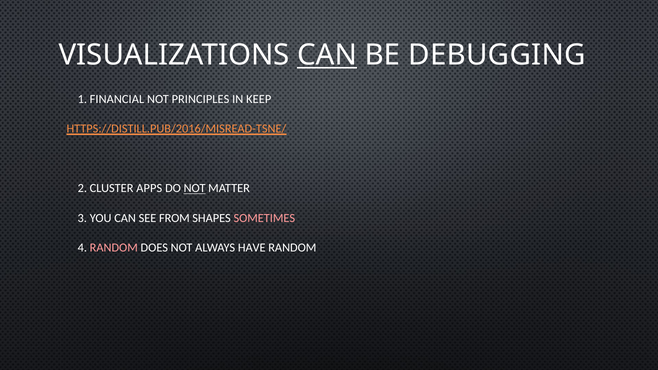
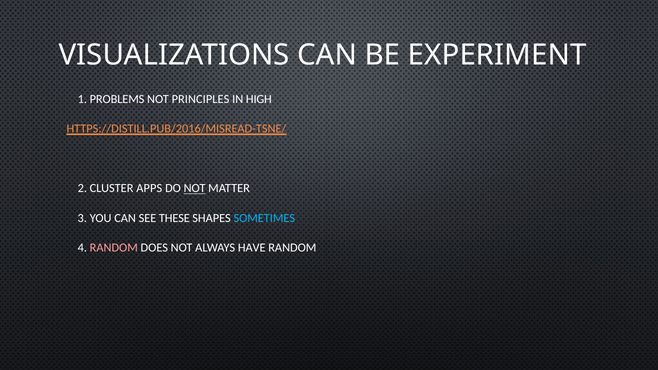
CAN underline: present -> none (327, 55)
DEBUGGING: DEBUGGING -> EXPERIMENT (497, 55)
FINANCIAL: FINANCIAL -> PROBLEMS (117, 99)
KEEP: KEEP -> HIGH (259, 99)
FROM: FROM -> THESE (174, 218)
SOMETIMES colour: pink -> light blue (264, 218)
